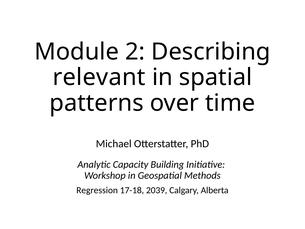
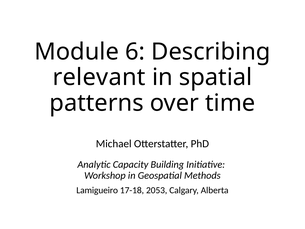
2: 2 -> 6 (135, 52)
Regression: Regression -> Lamigueiro (97, 190)
2039: 2039 -> 2053 (157, 190)
